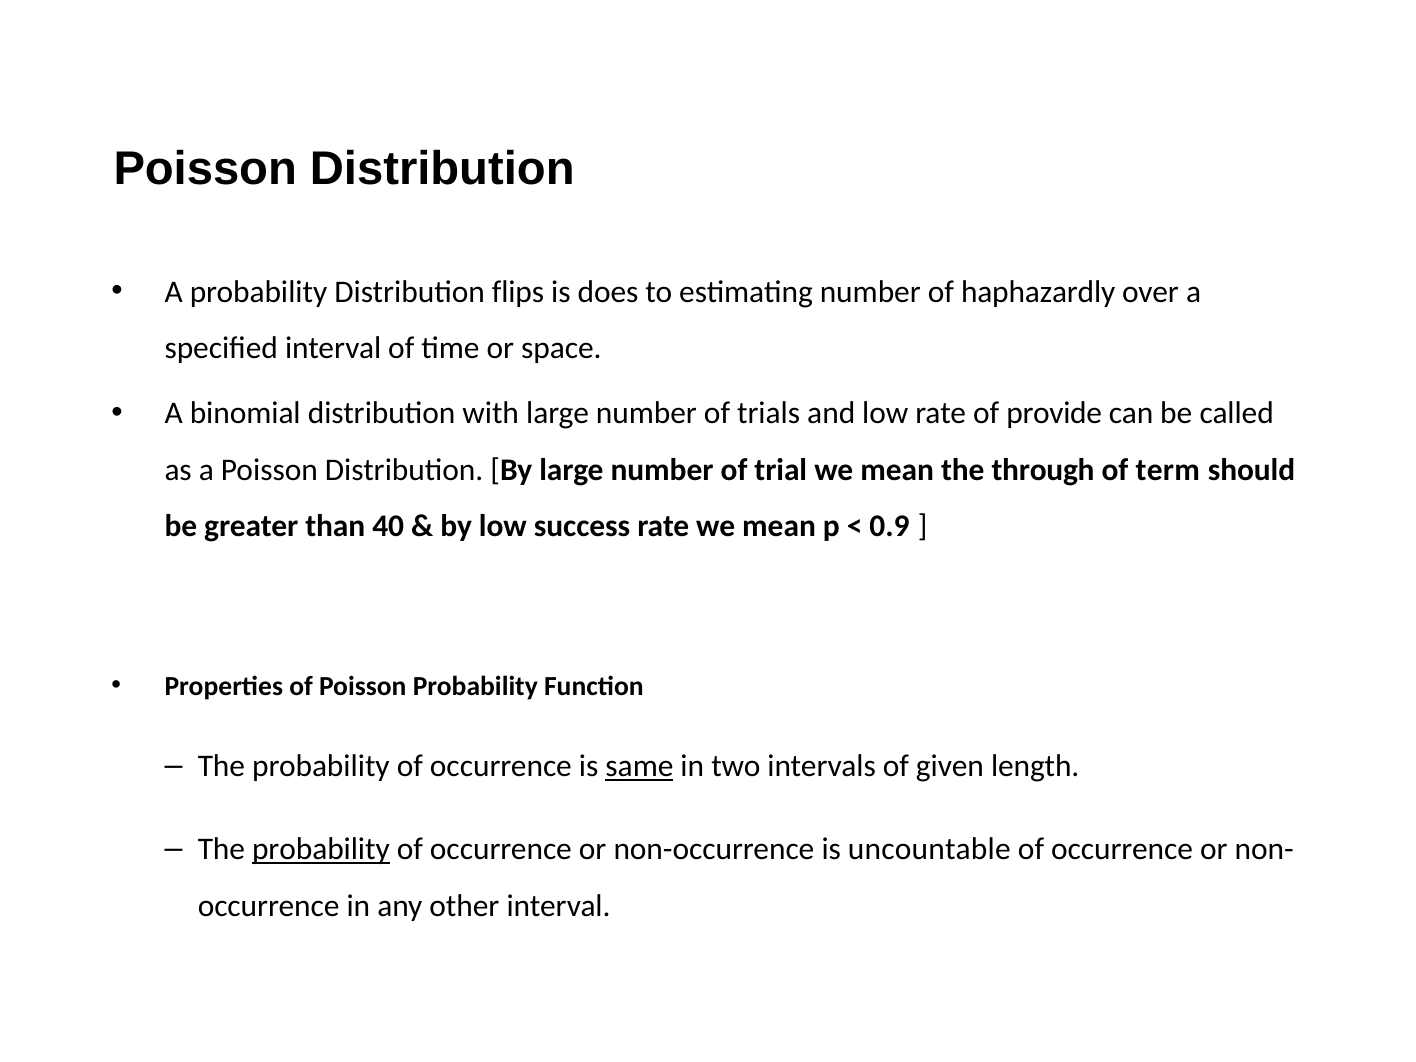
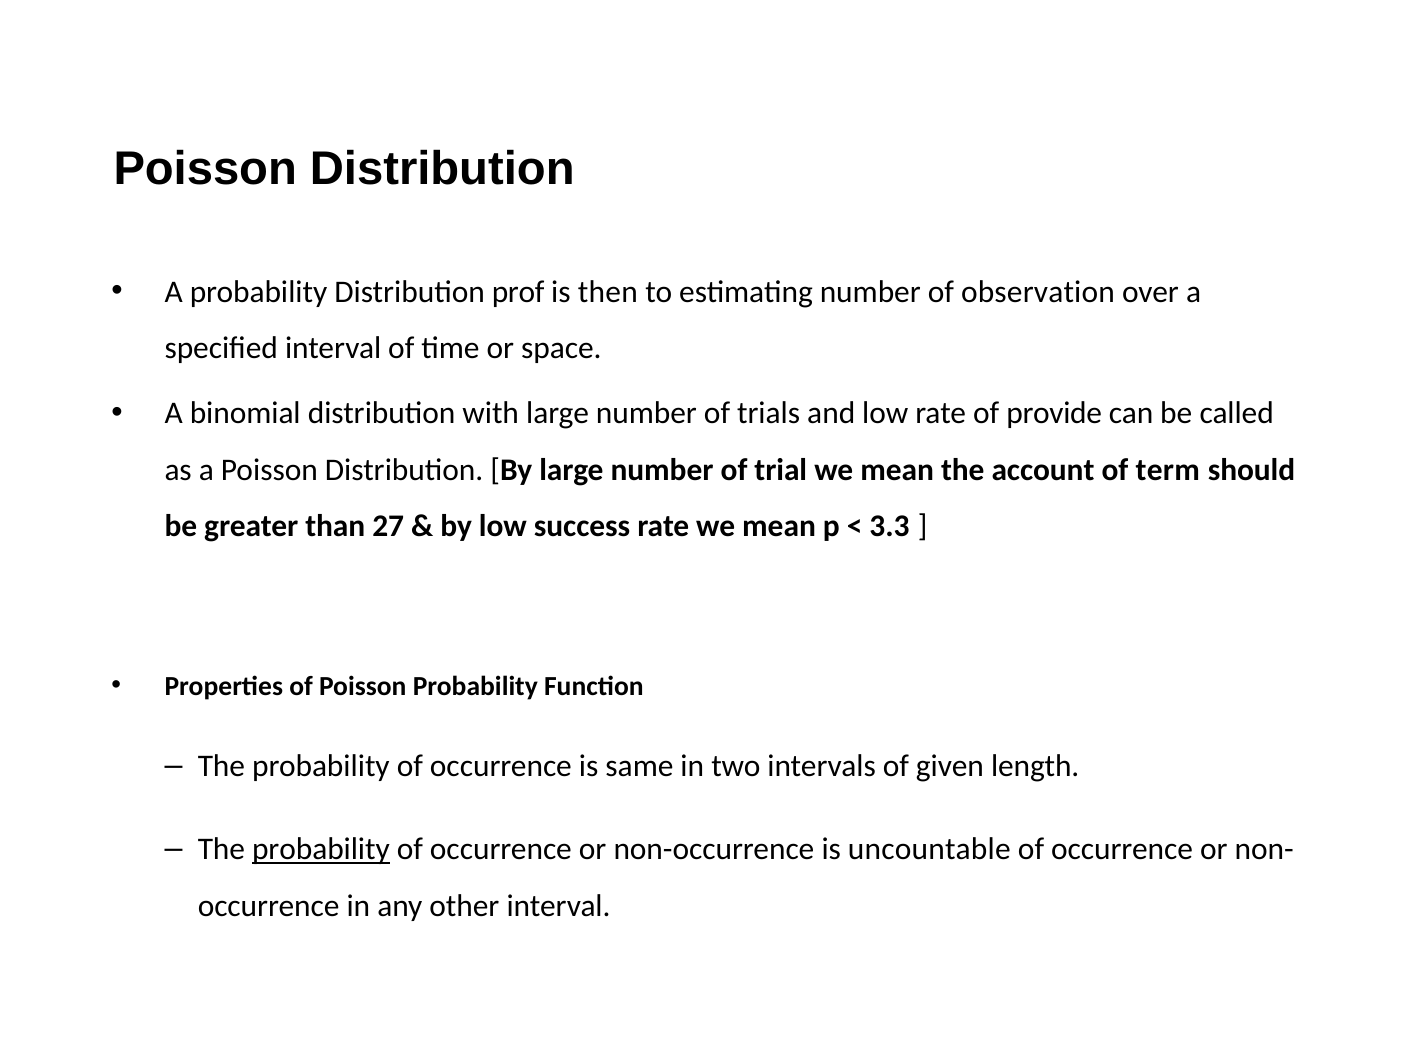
flips: flips -> prof (518, 292)
does: does -> then (608, 292)
haphazardly: haphazardly -> observation (1038, 292)
through: through -> account (1043, 470)
40: 40 -> 27 (388, 526)
0.9: 0.9 -> 3.3 (890, 526)
same underline: present -> none (639, 767)
